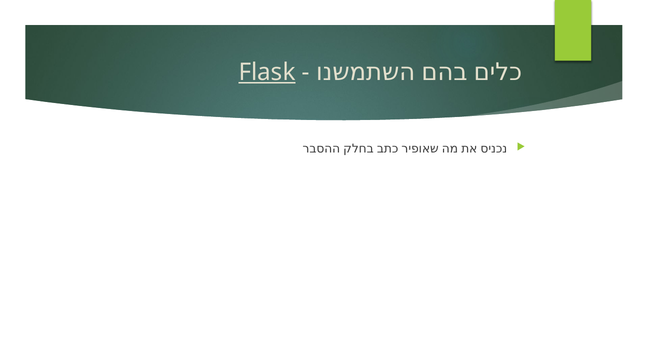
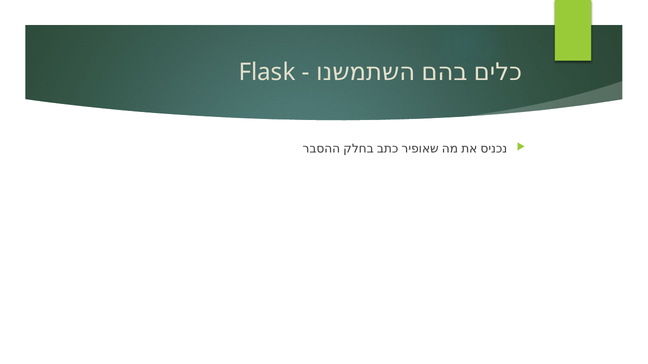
Flask underline: present -> none (267, 72)
